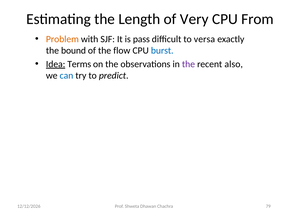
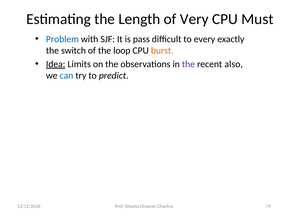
From: From -> Must (257, 19)
Problem colour: orange -> blue (62, 39)
versa: versa -> every (205, 39)
bound: bound -> switch (73, 51)
flow: flow -> loop (122, 51)
burst colour: blue -> orange (162, 51)
Terms: Terms -> Limits (79, 64)
